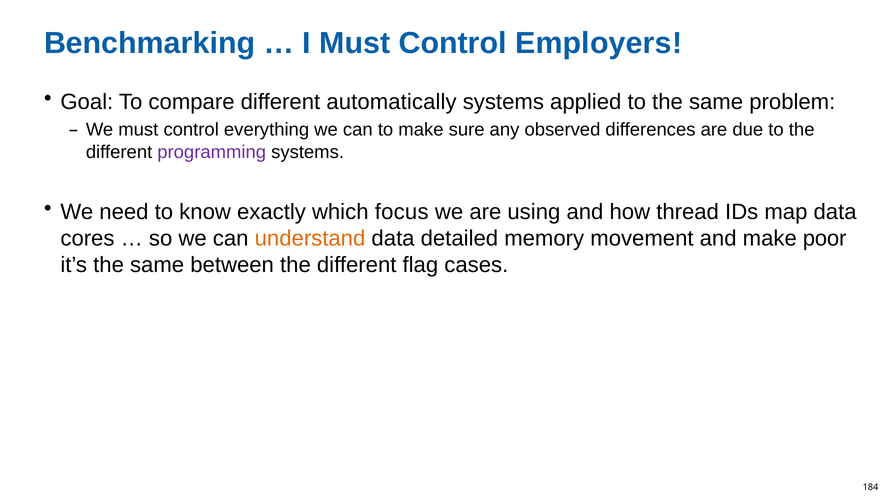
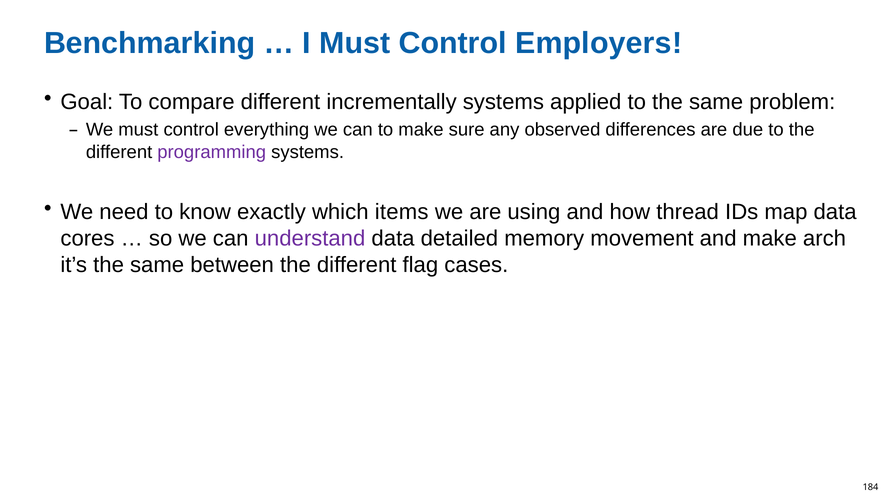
automatically: automatically -> incrementally (392, 102)
focus: focus -> items (402, 212)
understand colour: orange -> purple (310, 238)
poor: poor -> arch (824, 238)
